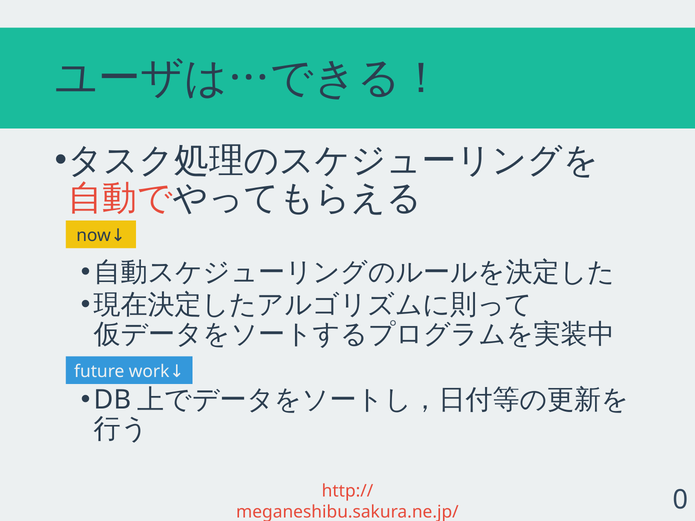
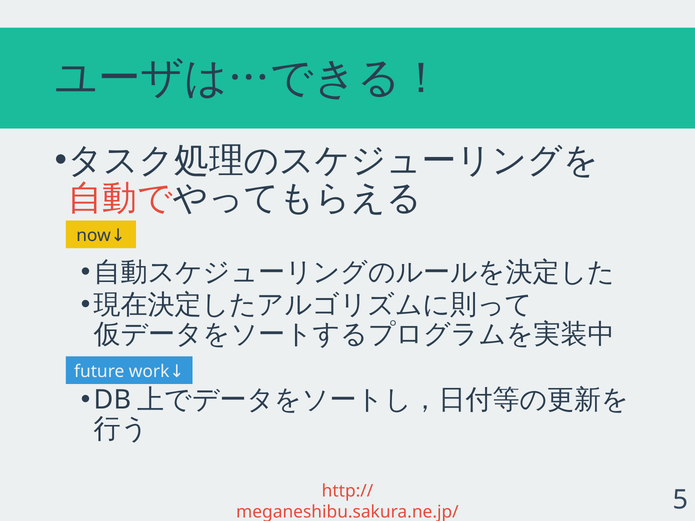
0: 0 -> 5 (680, 500)
